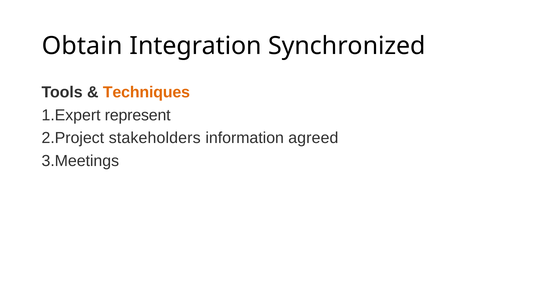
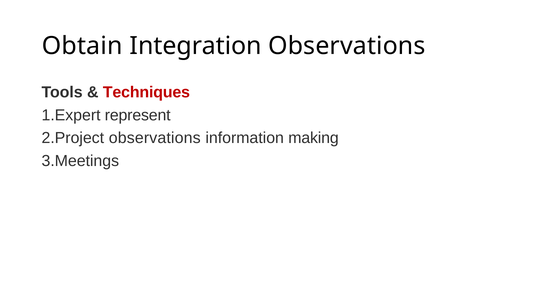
Integration Synchronized: Synchronized -> Observations (347, 46)
Techniques colour: orange -> red (146, 92)
stakeholders: stakeholders -> observations (155, 138)
agreed: agreed -> making (313, 138)
